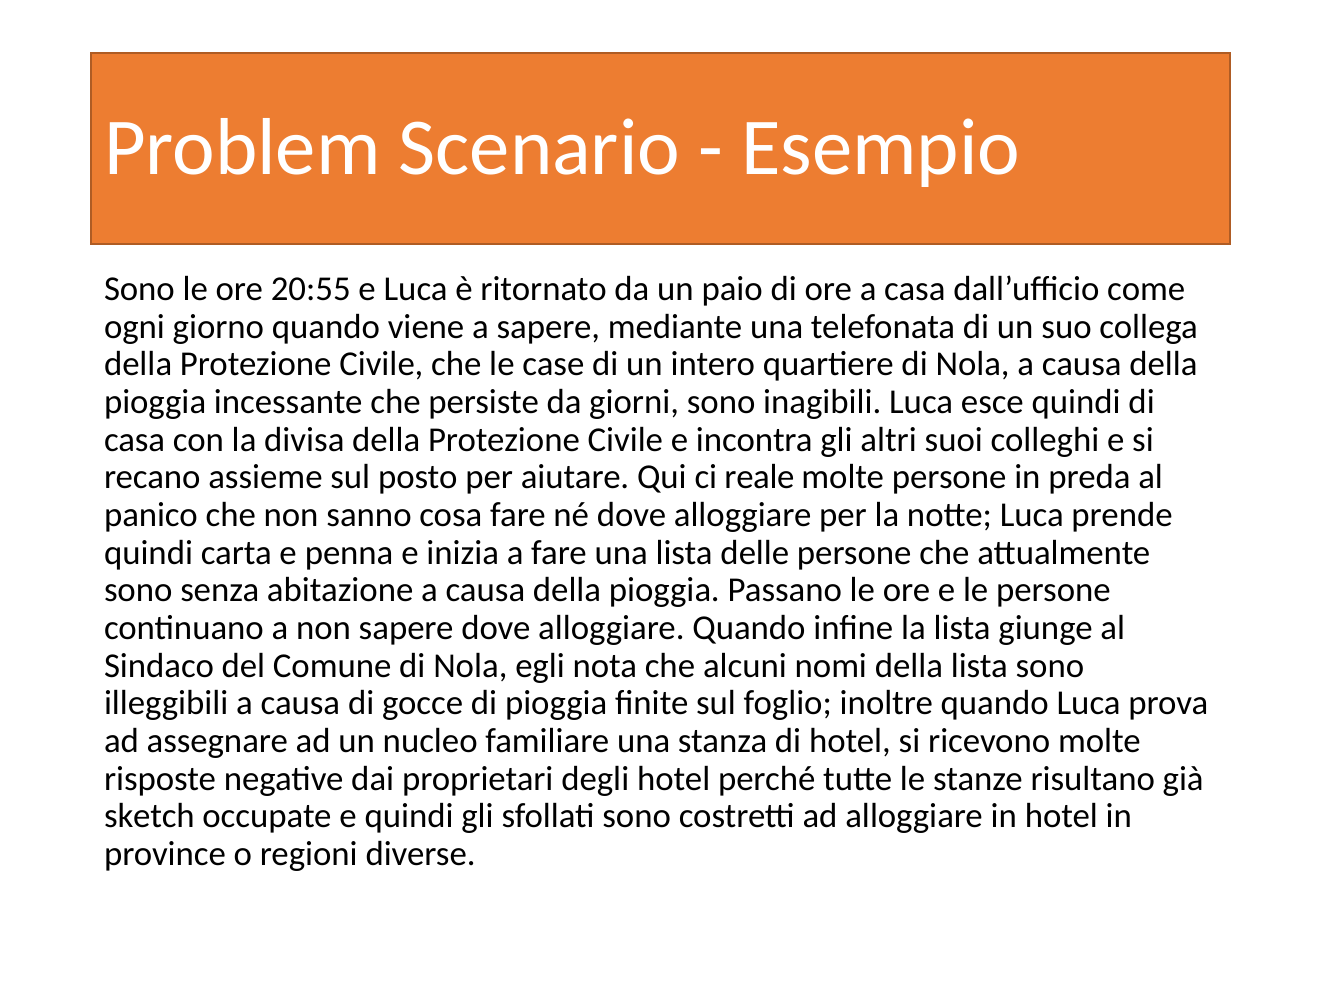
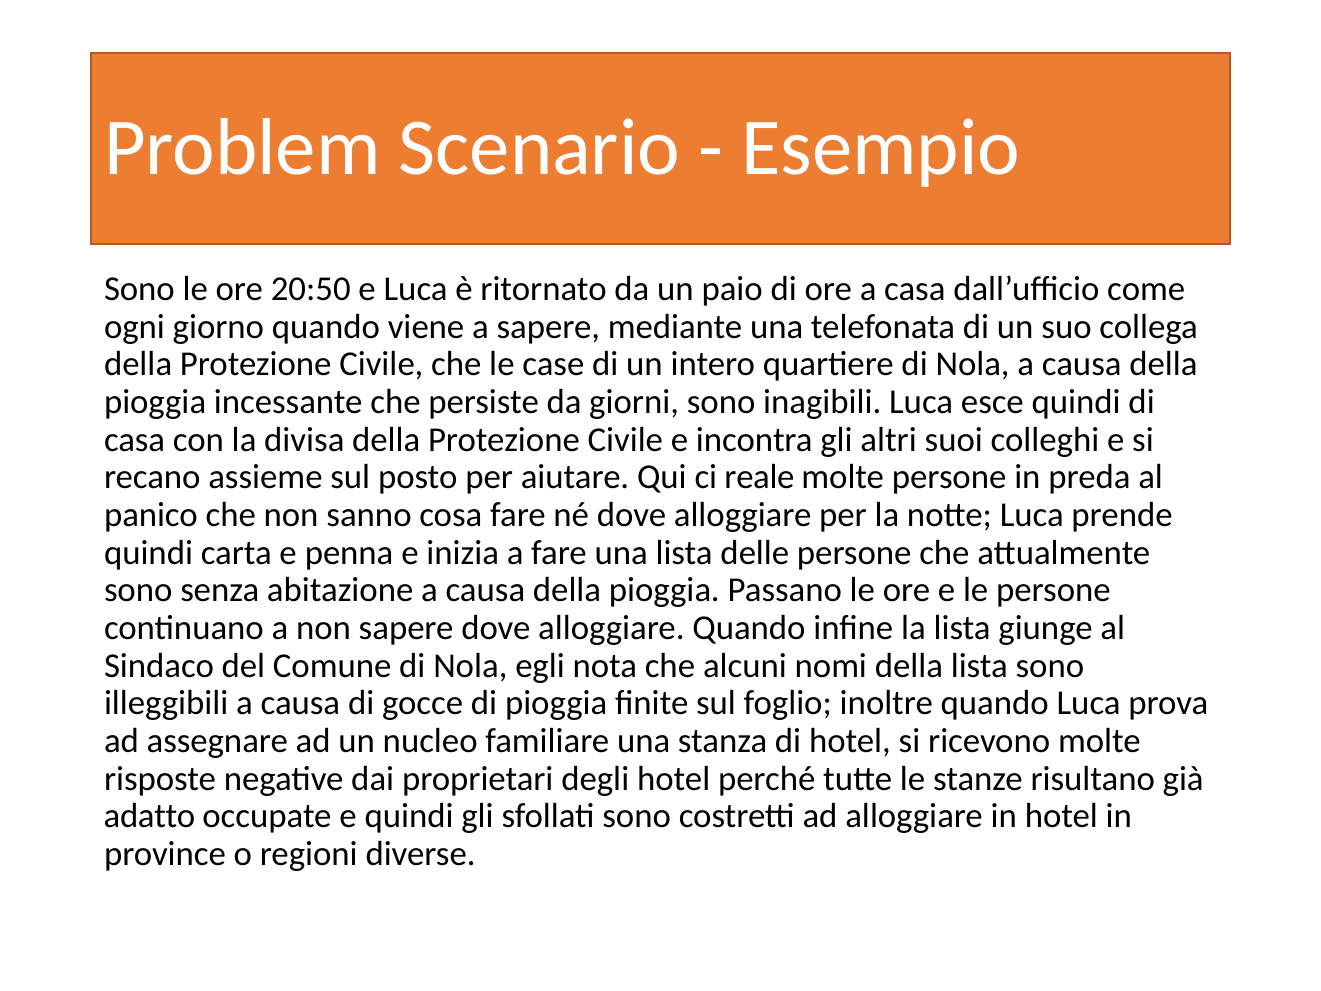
20:55: 20:55 -> 20:50 (311, 289)
sketch: sketch -> adatto (149, 816)
